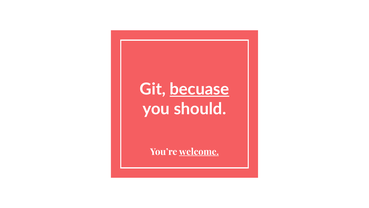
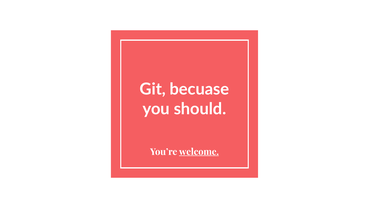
becuase underline: present -> none (199, 89)
